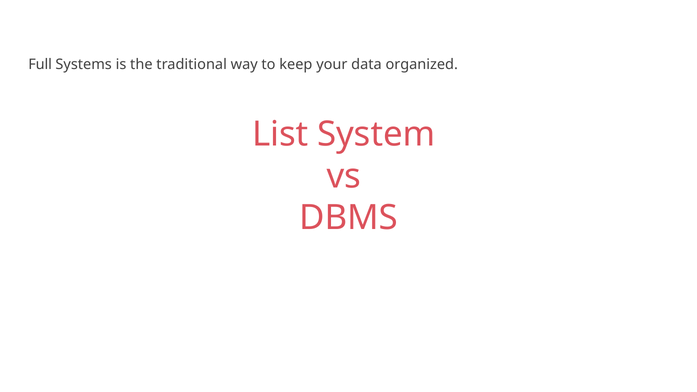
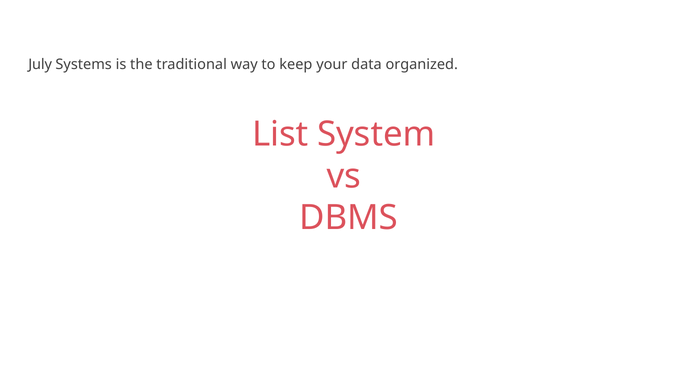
Full: Full -> July (40, 64)
